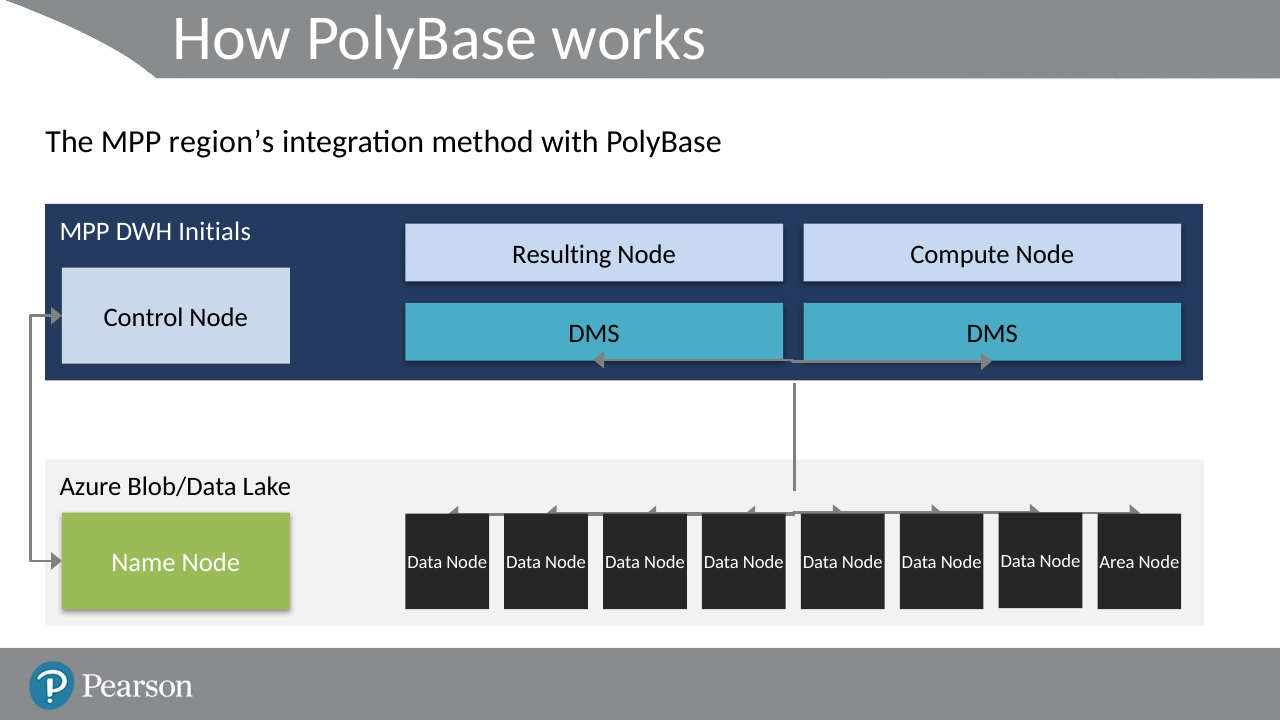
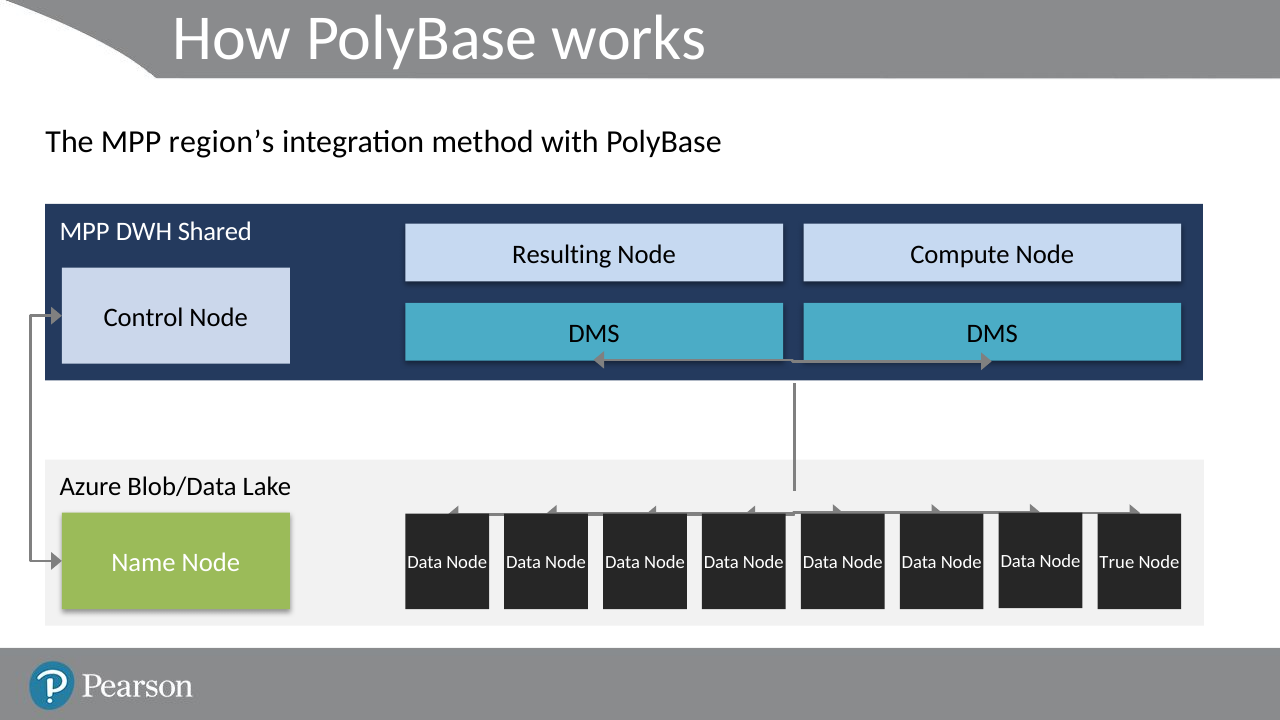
Initials: Initials -> Shared (215, 231)
Area: Area -> True (1117, 563)
